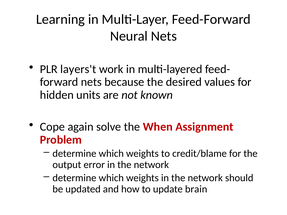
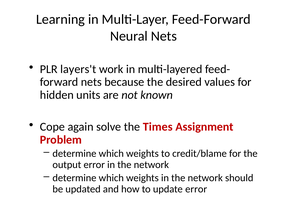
When: When -> Times (158, 127)
update brain: brain -> error (196, 189)
